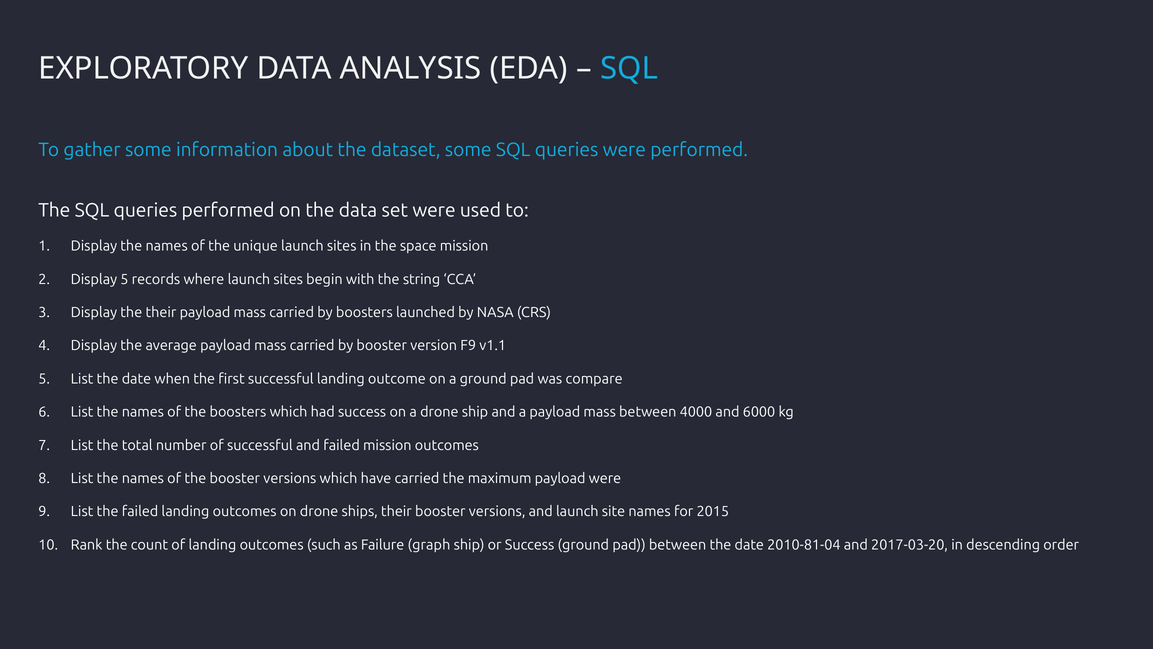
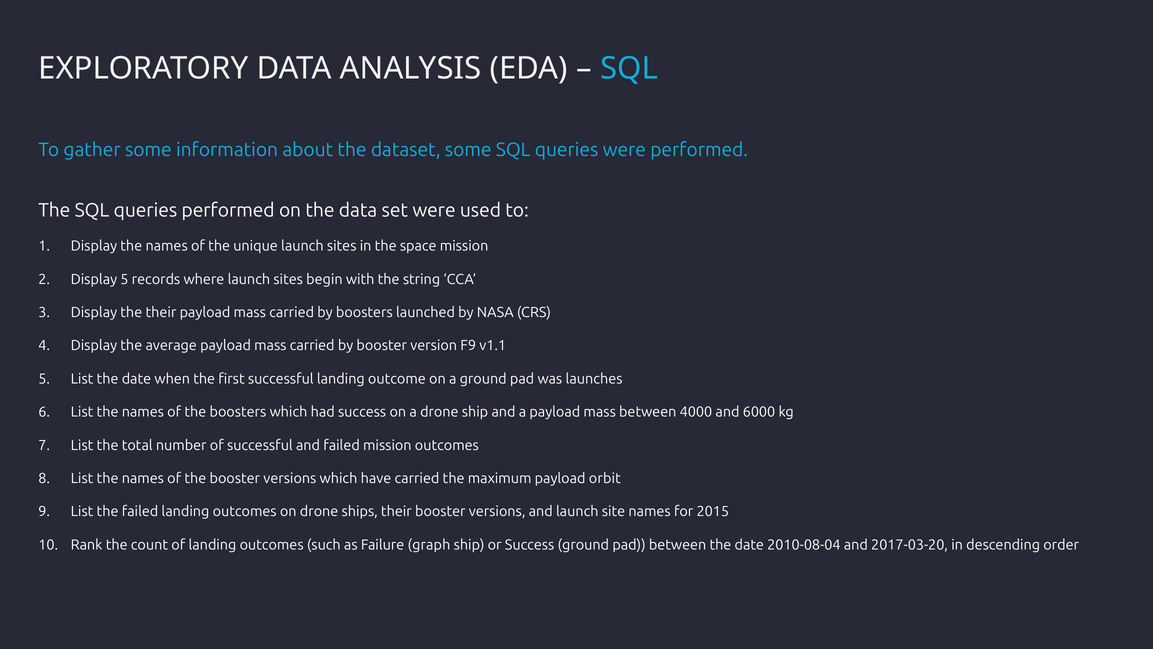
compare: compare -> launches (594, 379)
payload were: were -> orbit (605, 478)
2010-81-04: 2010-81-04 -> 2010-08-04 (804, 544)
